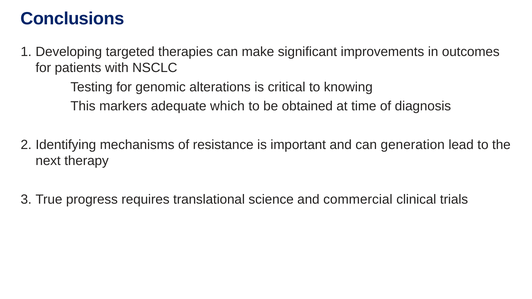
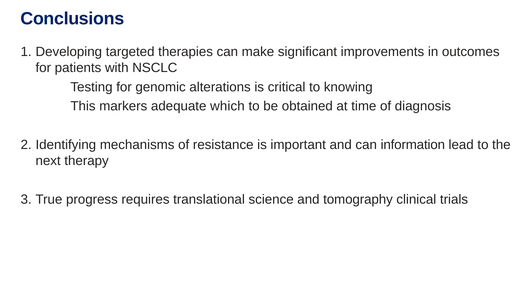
generation: generation -> information (413, 145)
commercial: commercial -> tomography (358, 199)
